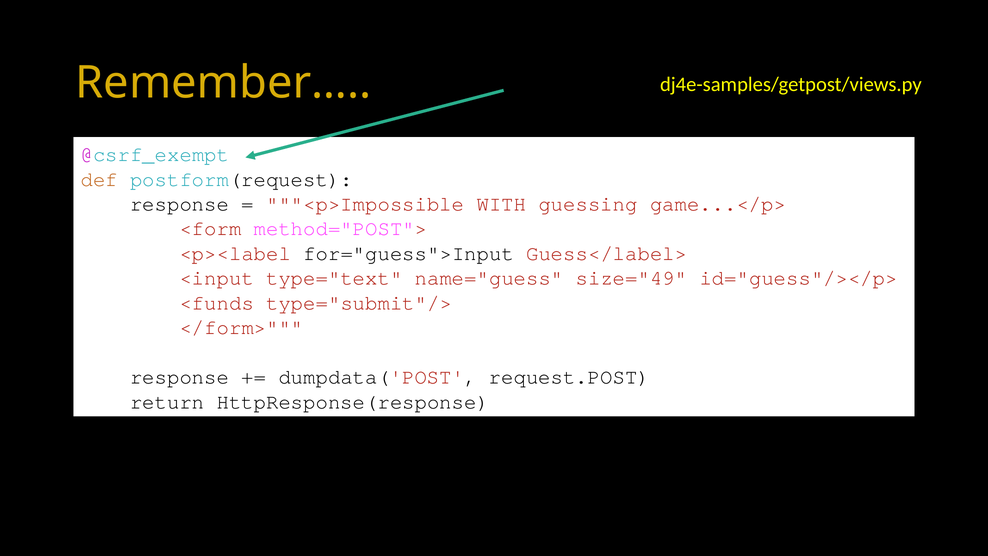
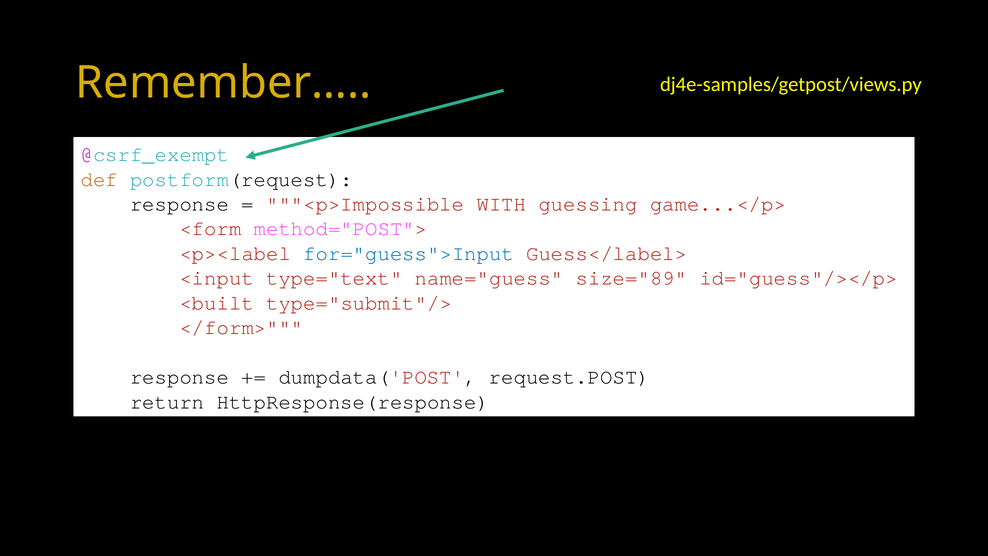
for="guess">Input colour: black -> blue (409, 253)
size="49: size="49 -> size="89 (631, 278)
<funds: <funds -> <built (217, 303)
